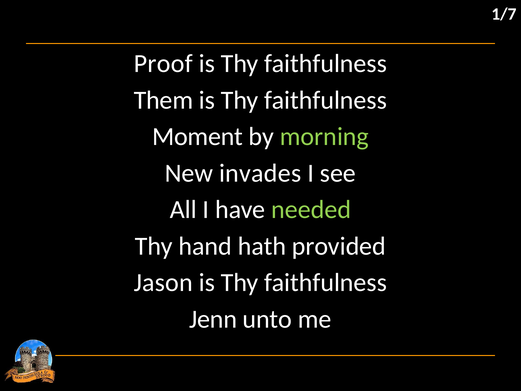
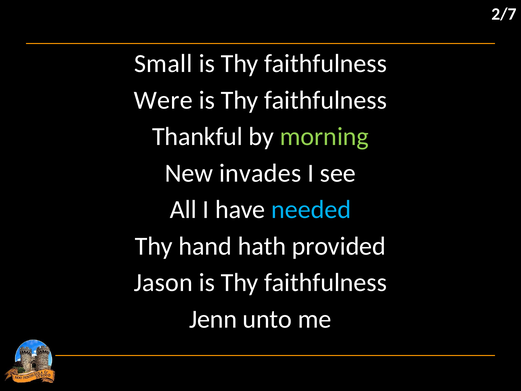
1/7: 1/7 -> 2/7 (504, 14)
Proof: Proof -> Small (163, 64)
Them: Them -> Were (163, 100)
Moment: Moment -> Thankful (197, 137)
needed colour: light green -> light blue (311, 210)
